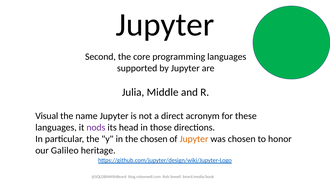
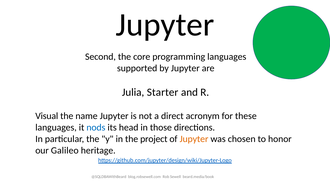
Middle: Middle -> Starter (163, 92)
nods colour: purple -> blue (96, 128)
the chosen: chosen -> project (154, 139)
